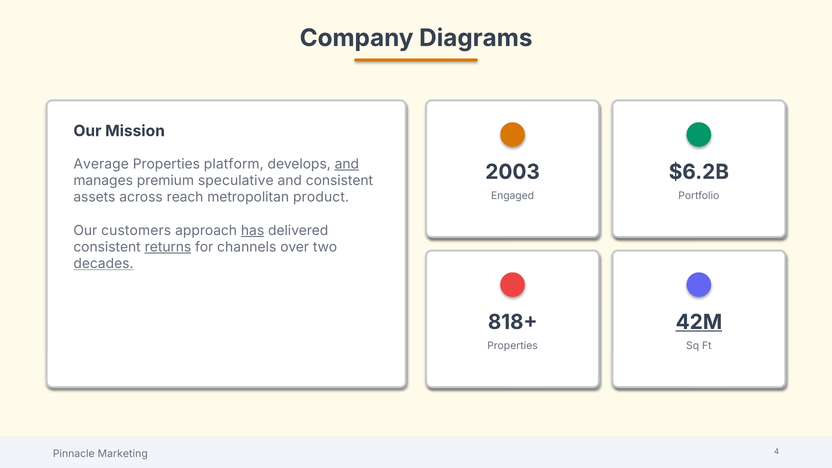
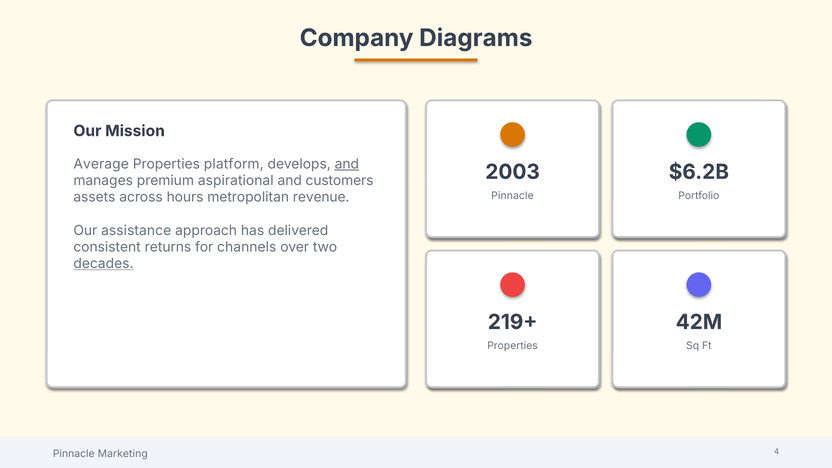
speculative: speculative -> aspirational (236, 181)
and consistent: consistent -> customers (340, 181)
Engaged: Engaged -> Pinnacle (512, 196)
reach: reach -> hours (185, 197)
product: product -> revenue (321, 197)
customers: customers -> assistance (136, 230)
has underline: present -> none (253, 230)
returns underline: present -> none (168, 247)
818+: 818+ -> 219+ (513, 322)
42M underline: present -> none (699, 322)
